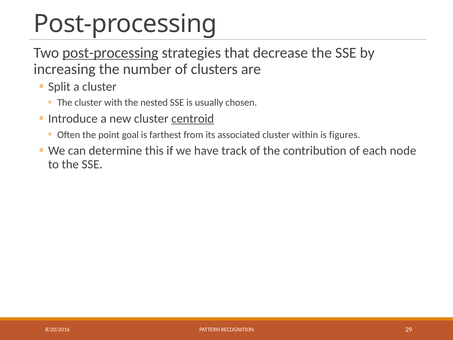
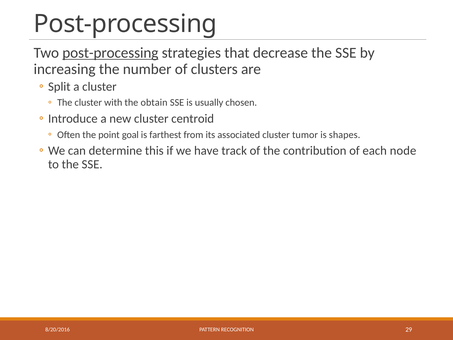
nested: nested -> obtain (154, 103)
centroid underline: present -> none (193, 119)
within: within -> tumor (305, 135)
figures: figures -> shapes (345, 135)
